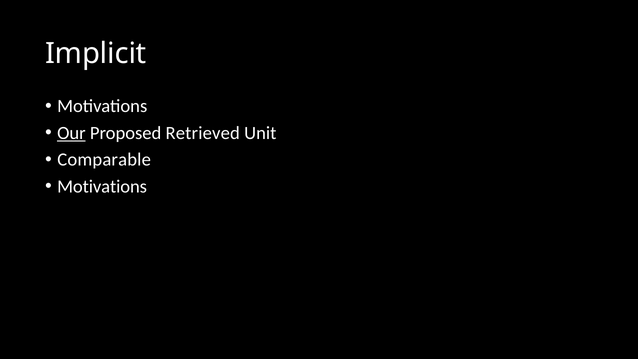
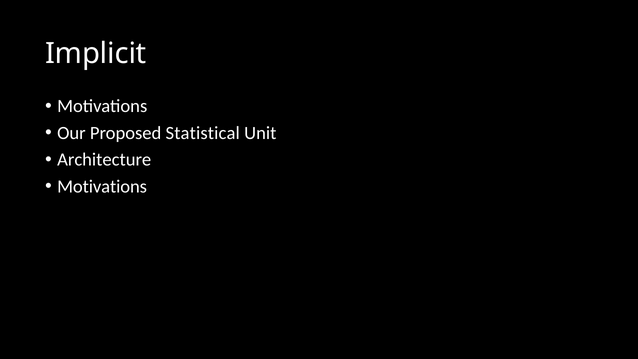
Our underline: present -> none (71, 133)
Retrieved: Retrieved -> Statistical (203, 133)
Comparable: Comparable -> Architecture (104, 160)
